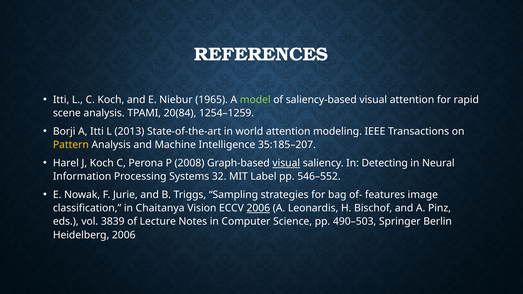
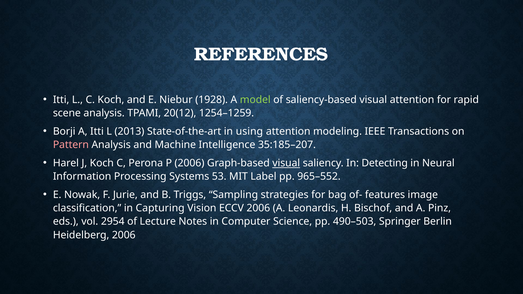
1965: 1965 -> 1928 (212, 100)
20(84: 20(84 -> 20(12 (180, 113)
world: world -> using (249, 131)
Pattern colour: yellow -> pink (71, 145)
P 2008: 2008 -> 2006 (189, 163)
32: 32 -> 53 (219, 177)
546–552: 546–552 -> 965–552 (319, 177)
Chaitanya: Chaitanya -> Capturing (160, 208)
2006 underline: present -> none (258, 208)
3839: 3839 -> 2954 (113, 222)
